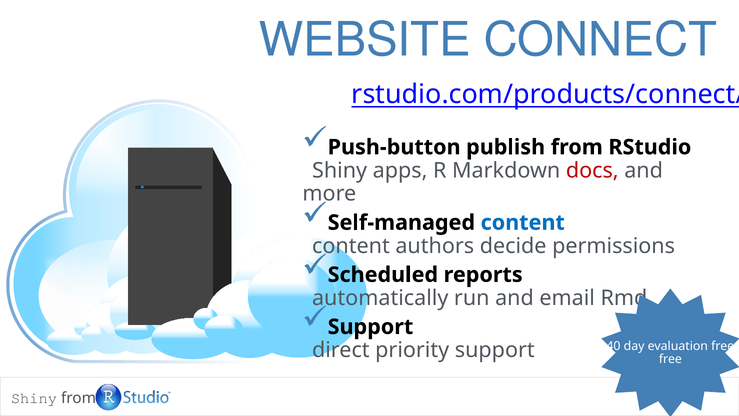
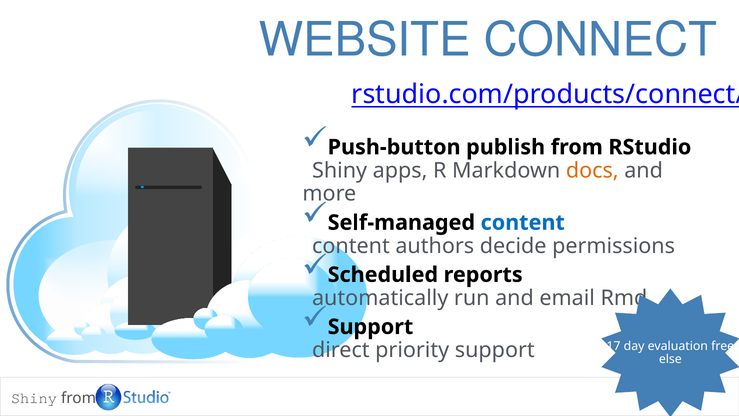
docs colour: red -> orange (592, 170)
40: 40 -> 17 (613, 346)
free: free -> else (670, 359)
